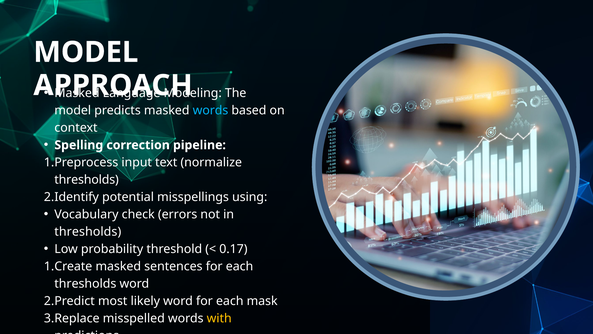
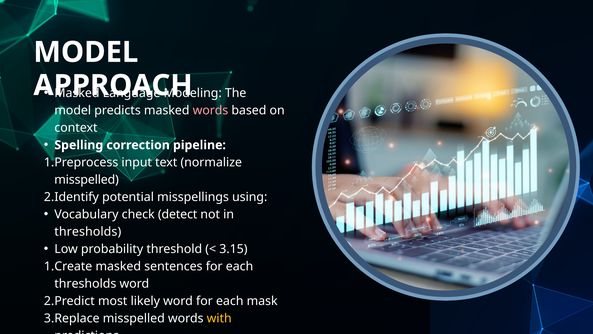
words colour: light blue -> pink (210, 110)
thresholds: thresholds -> misspelled (87, 180)
errors: errors -> detect (178, 214)
0.17: 0.17 -> 3.15 (233, 249)
